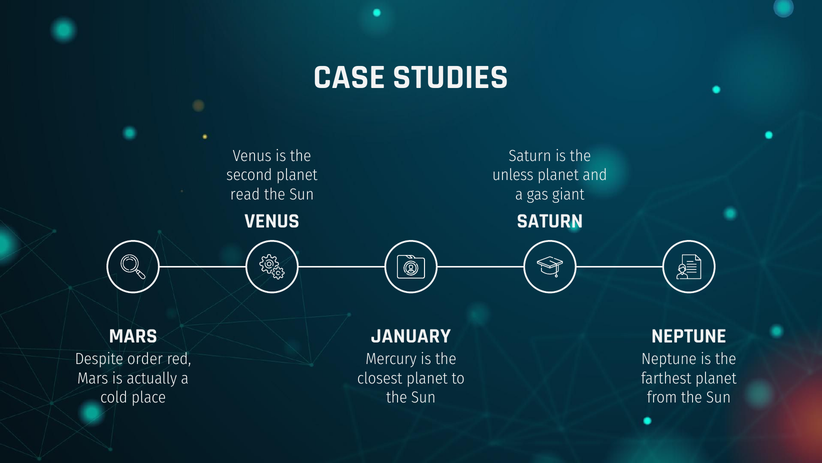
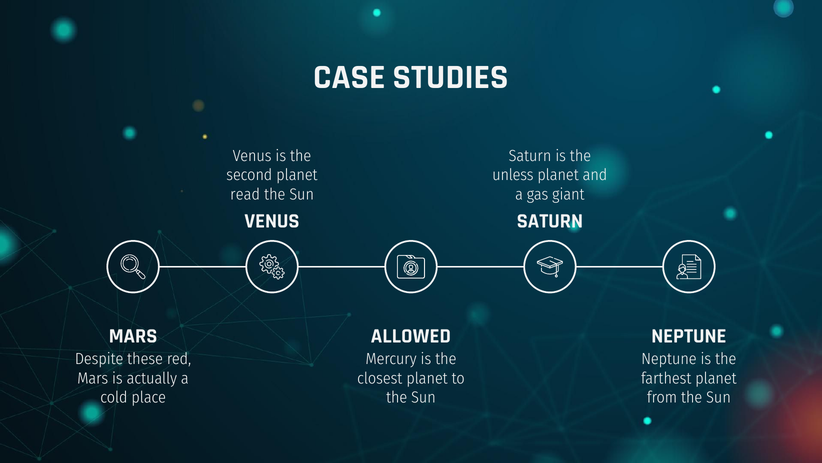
JANUARY: JANUARY -> ALLOWED (411, 335)
order: order -> these (145, 359)
